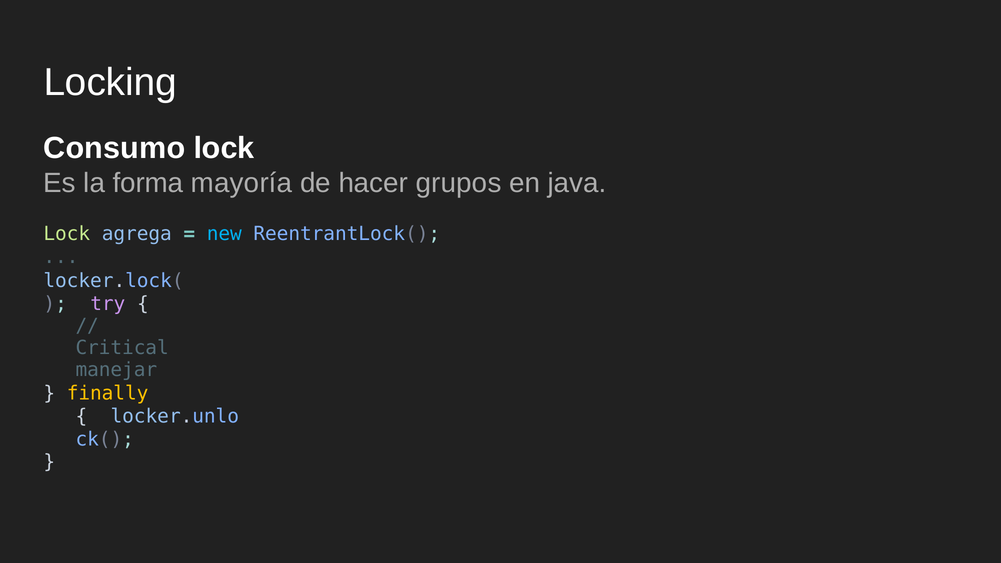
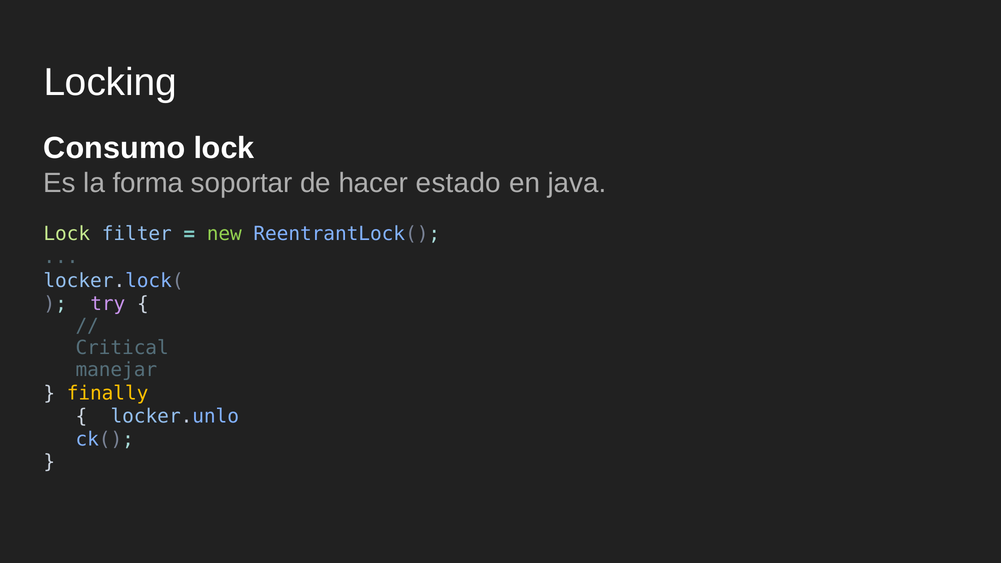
mayoría: mayoría -> soportar (242, 183)
grupos: grupos -> estado (458, 183)
agrega: agrega -> filter (137, 234)
new colour: light blue -> light green (224, 234)
